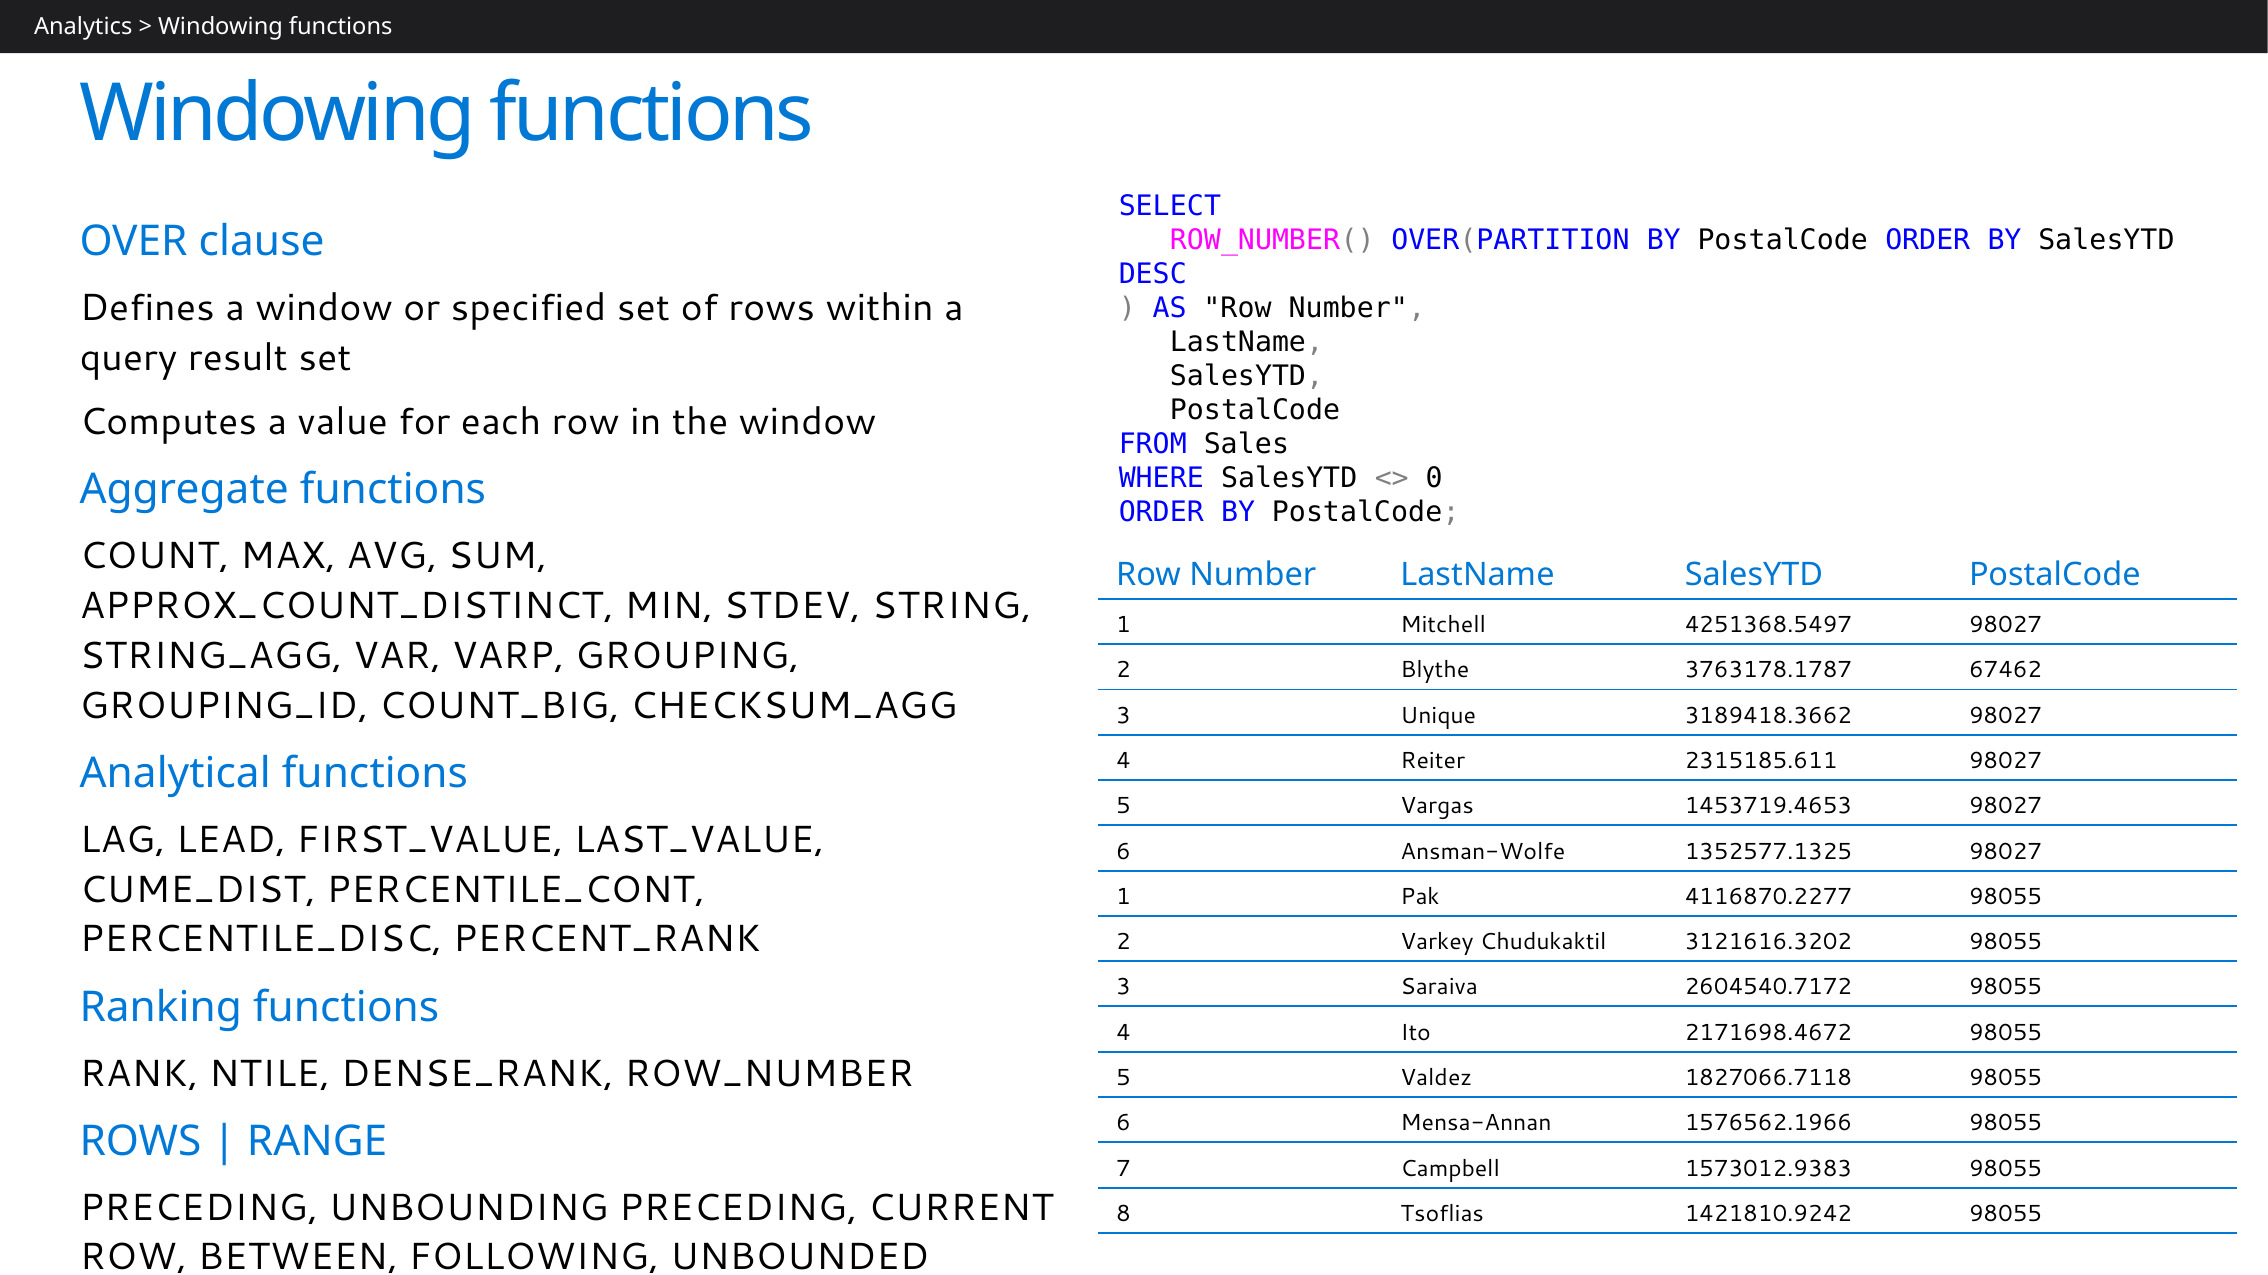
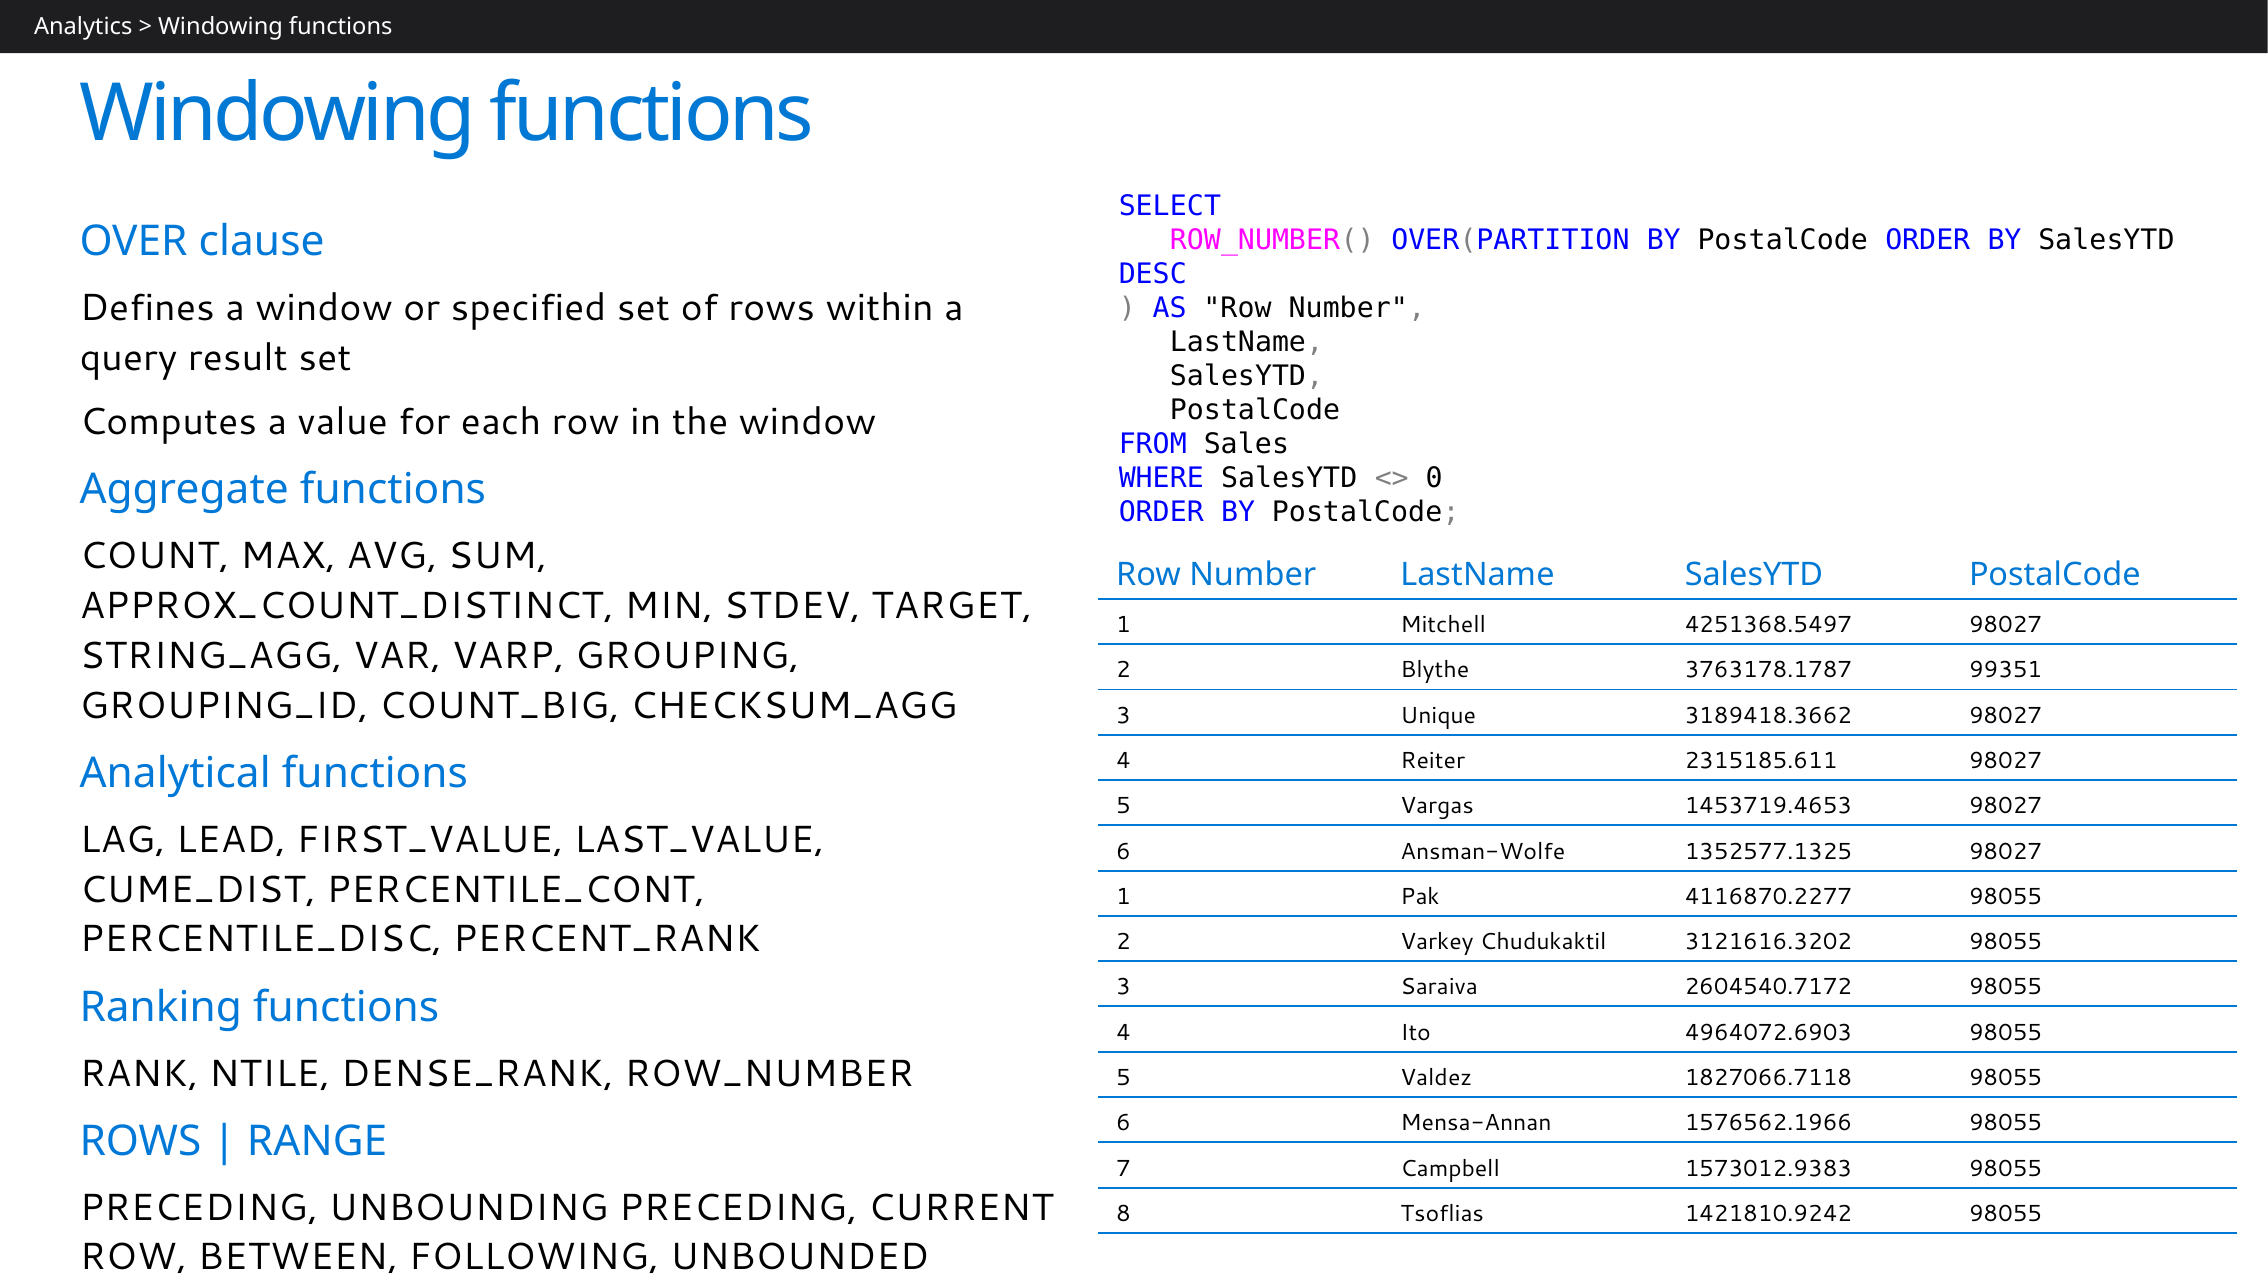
STRING: STRING -> TARGET (952, 606)
67462: 67462 -> 99351 (2006, 671)
2171698.4672: 2171698.4672 -> 4964072.6903 (1768, 1033)
